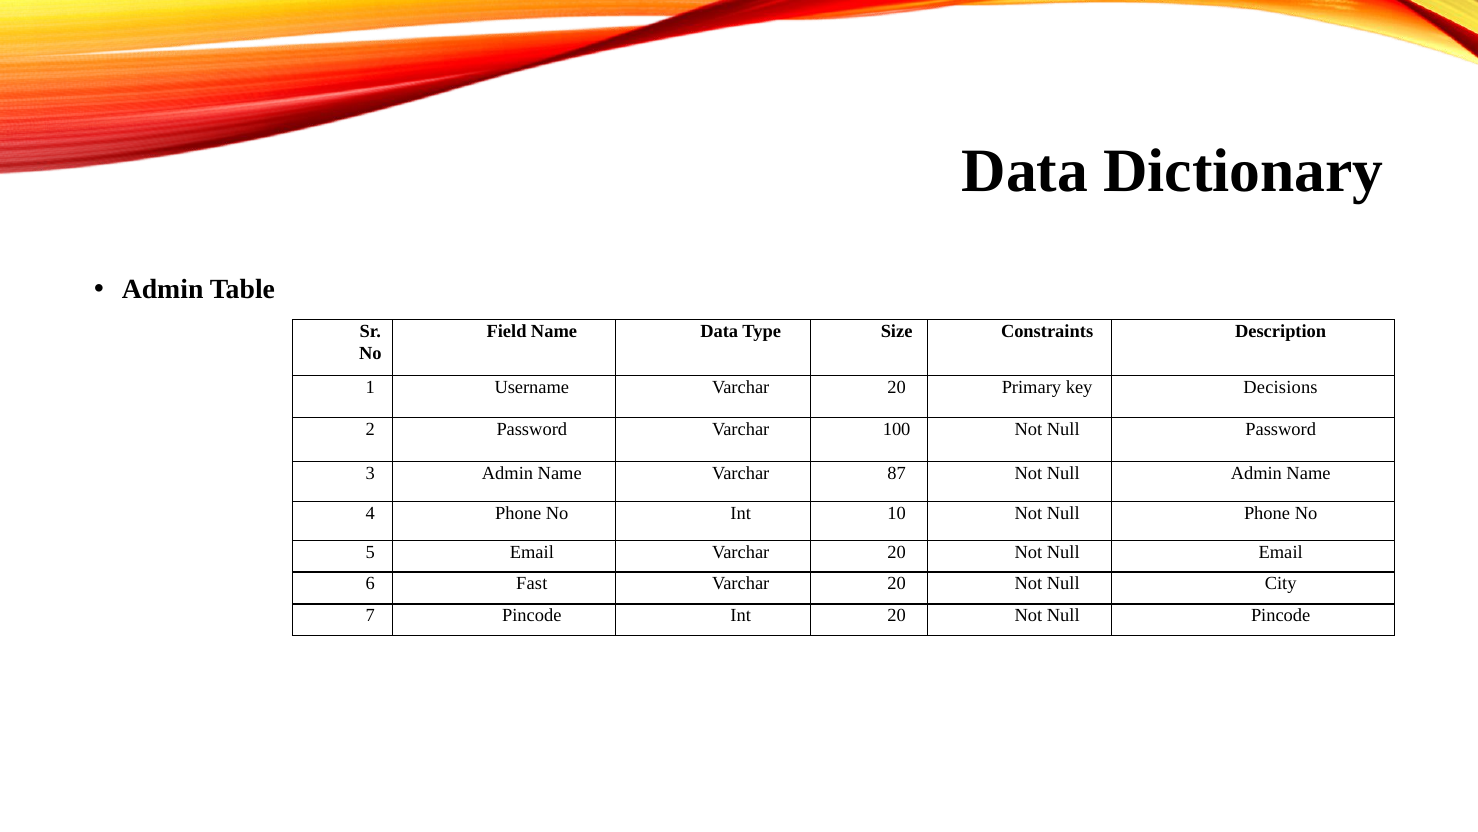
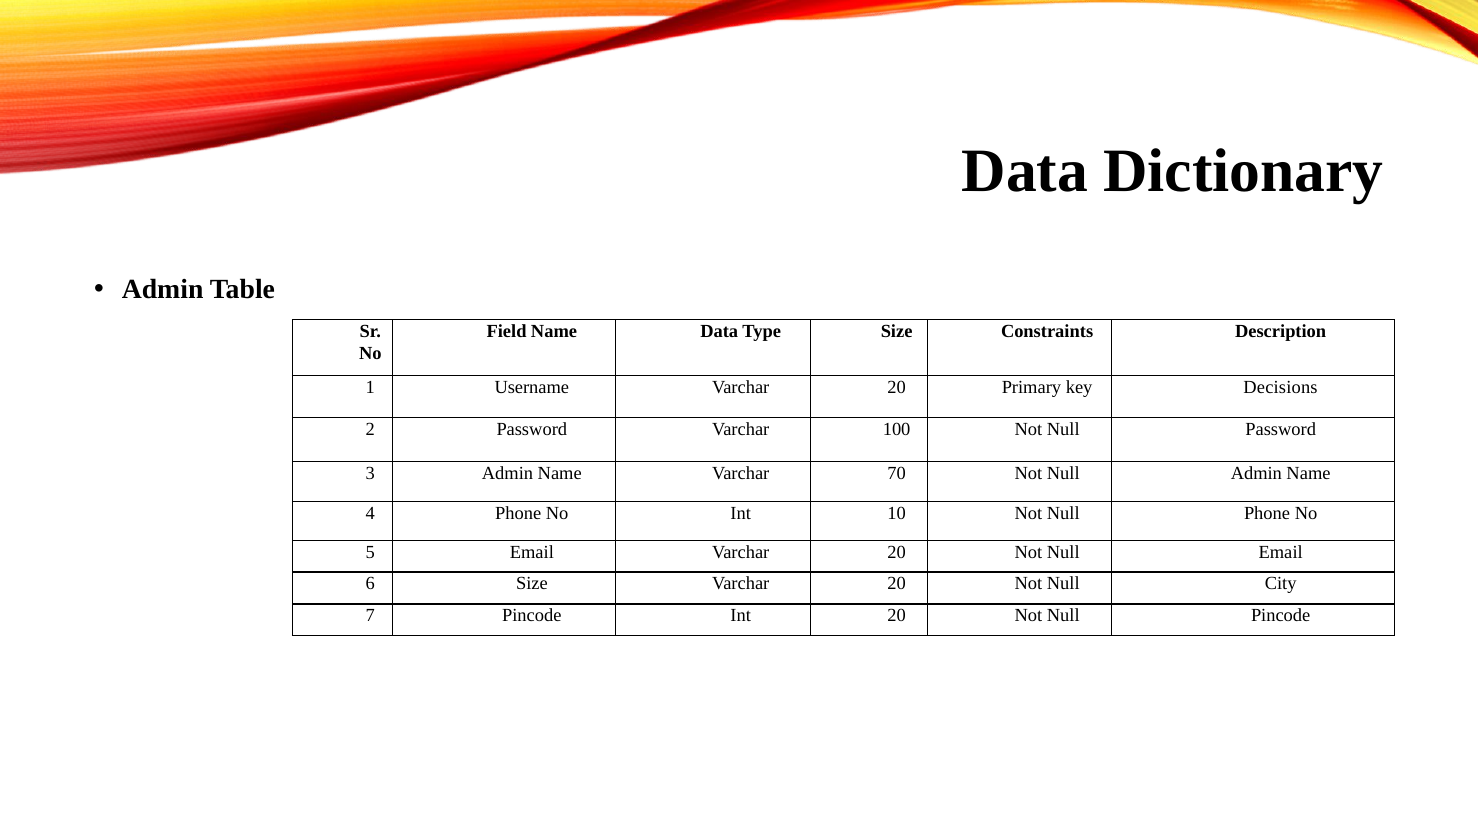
87: 87 -> 70 (897, 473)
6 Fast: Fast -> Size (532, 583)
